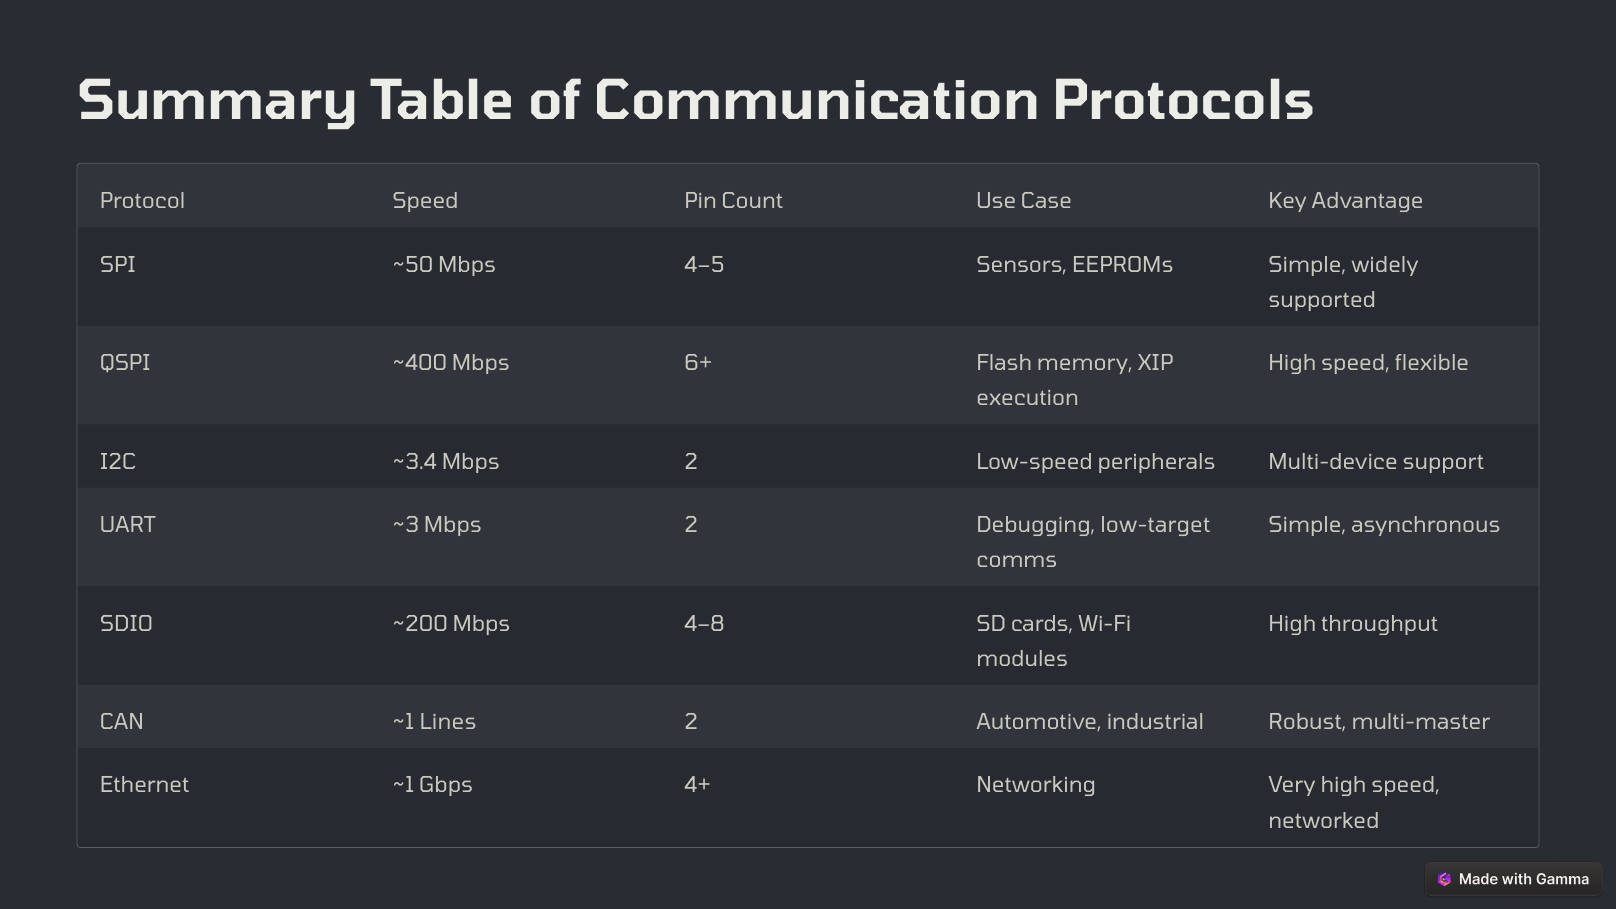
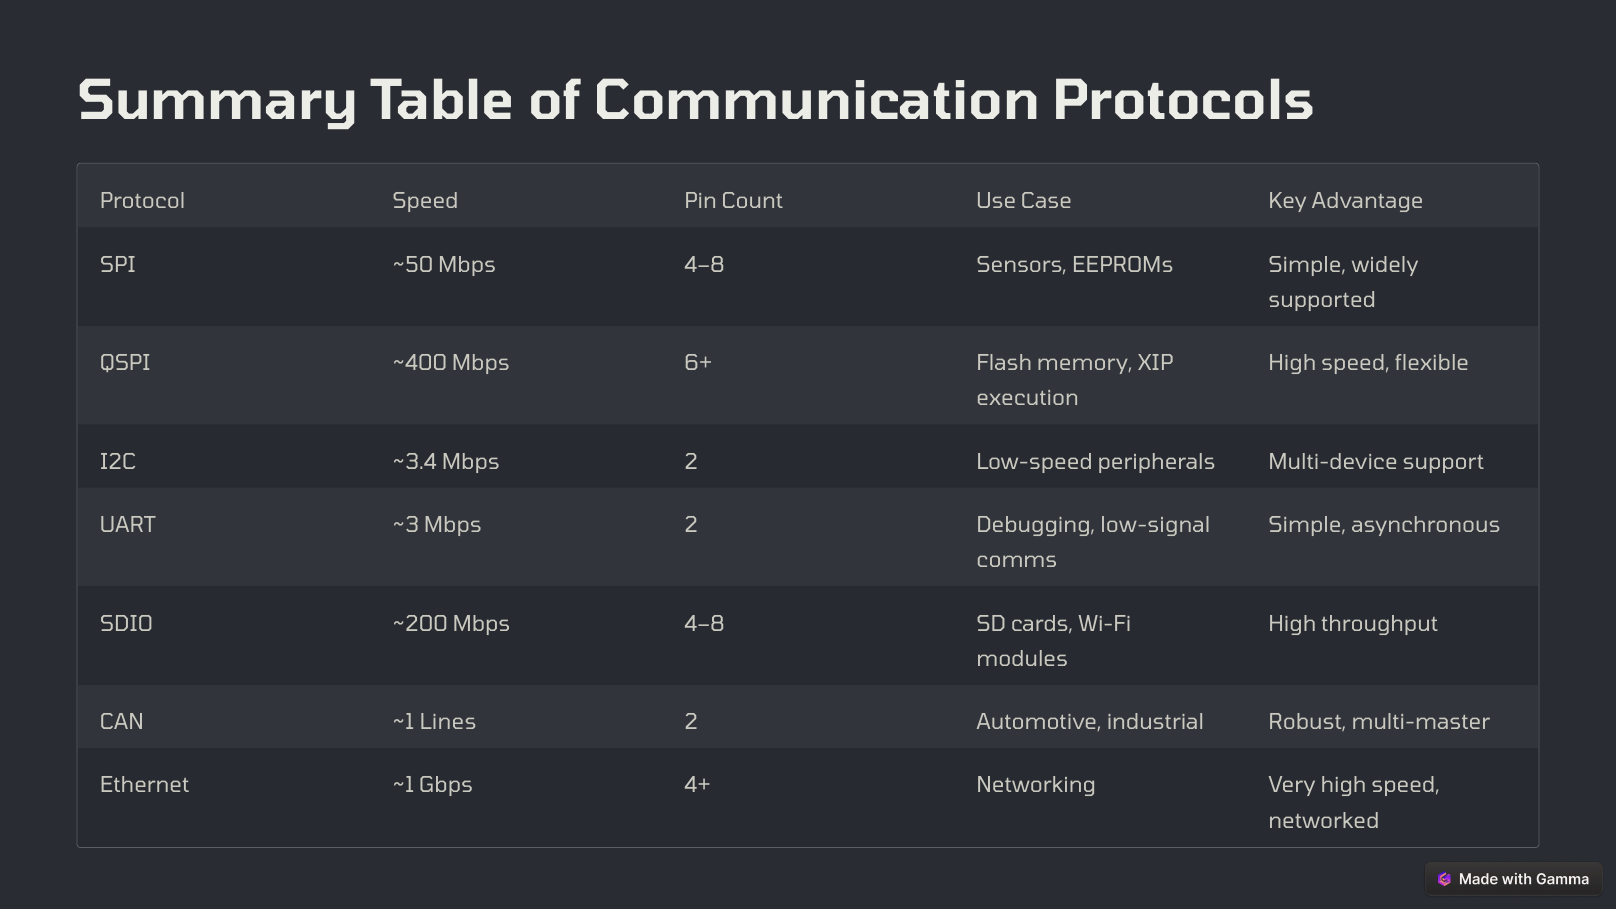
~50 Mbps 4–5: 4–5 -> 4–8 (705, 265)
low-target: low-target -> low-signal (1155, 525)
